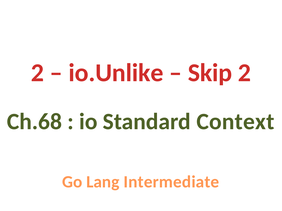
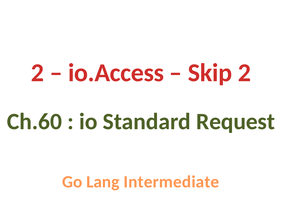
io.Unlike: io.Unlike -> io.Access (116, 73)
Ch.68: Ch.68 -> Ch.60 (34, 122)
Context: Context -> Request (236, 122)
